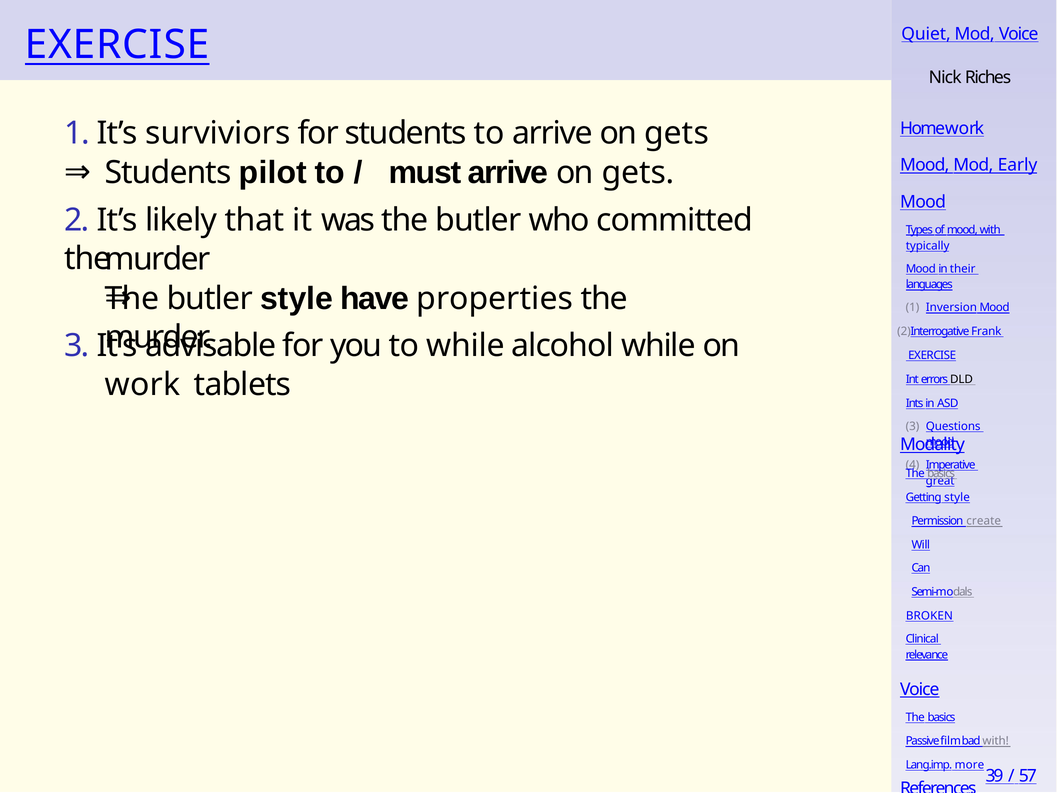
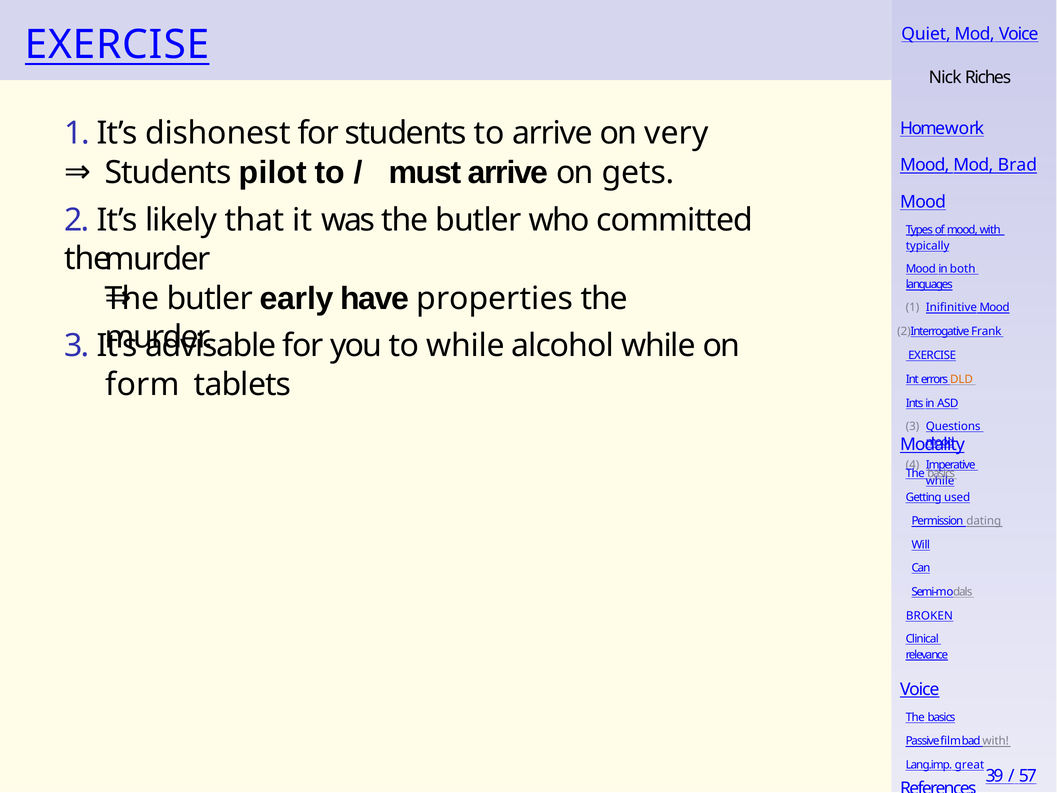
surviviors: surviviors -> dishonest (218, 133)
to arrive on gets: gets -> very (676, 133)
Early: Early -> Brad (1017, 165)
their: their -> both (963, 269)
butler style: style -> early (297, 299)
Inversion: Inversion -> Inifinitive (951, 308)
work: work -> form (143, 385)
DLD colour: black -> orange (961, 380)
great: great -> while (940, 481)
Getting style: style -> used (957, 498)
create: create -> dating (984, 521)
more: more -> great (969, 766)
